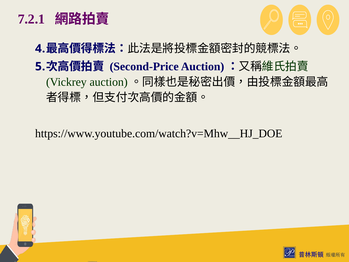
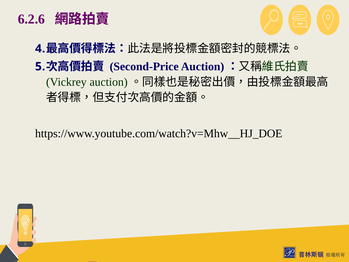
7.2.1: 7.2.1 -> 6.2.6 (31, 19)
